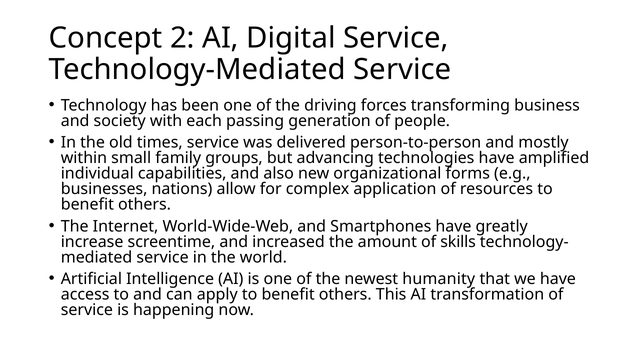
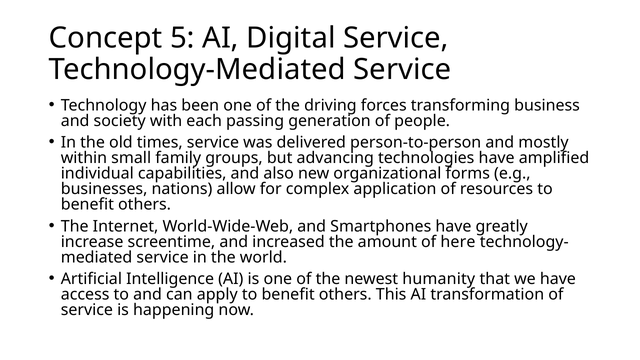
2: 2 -> 5 (182, 38)
skills: skills -> here (458, 242)
